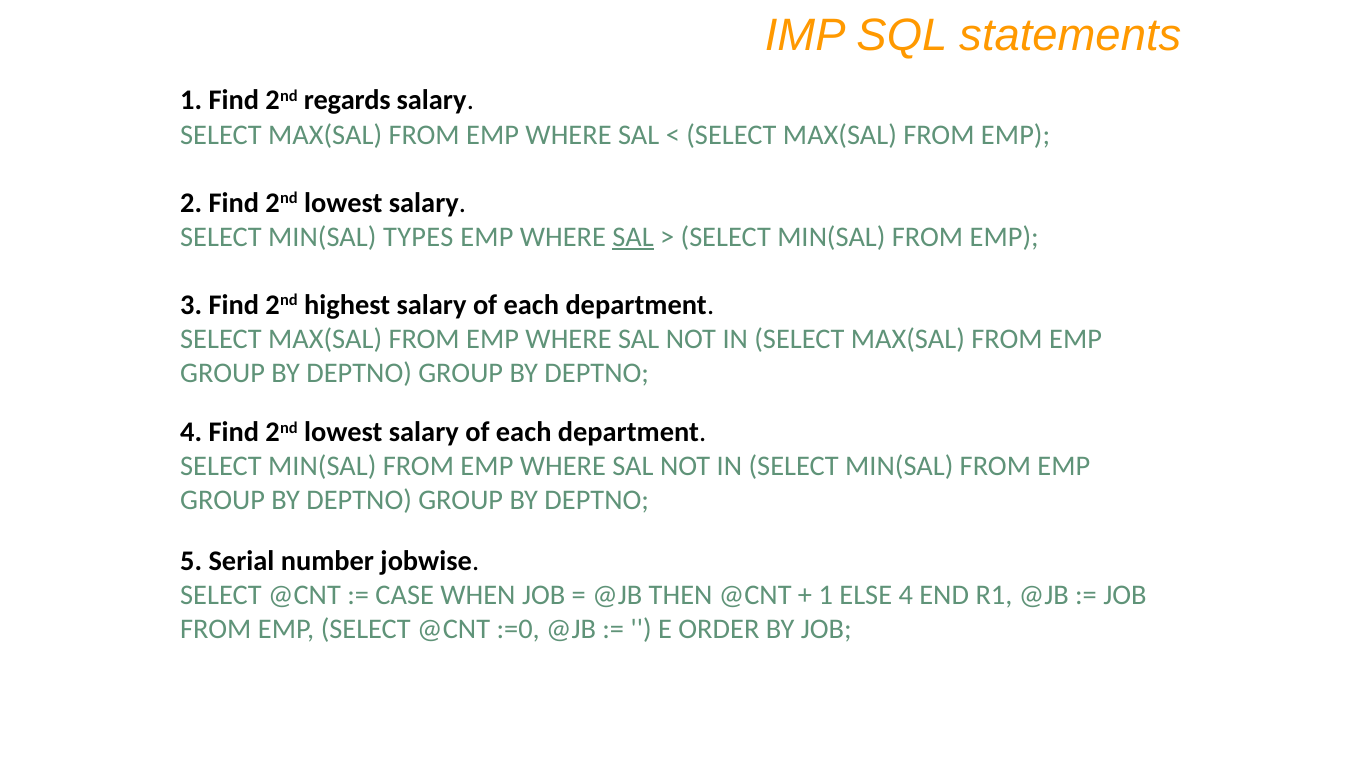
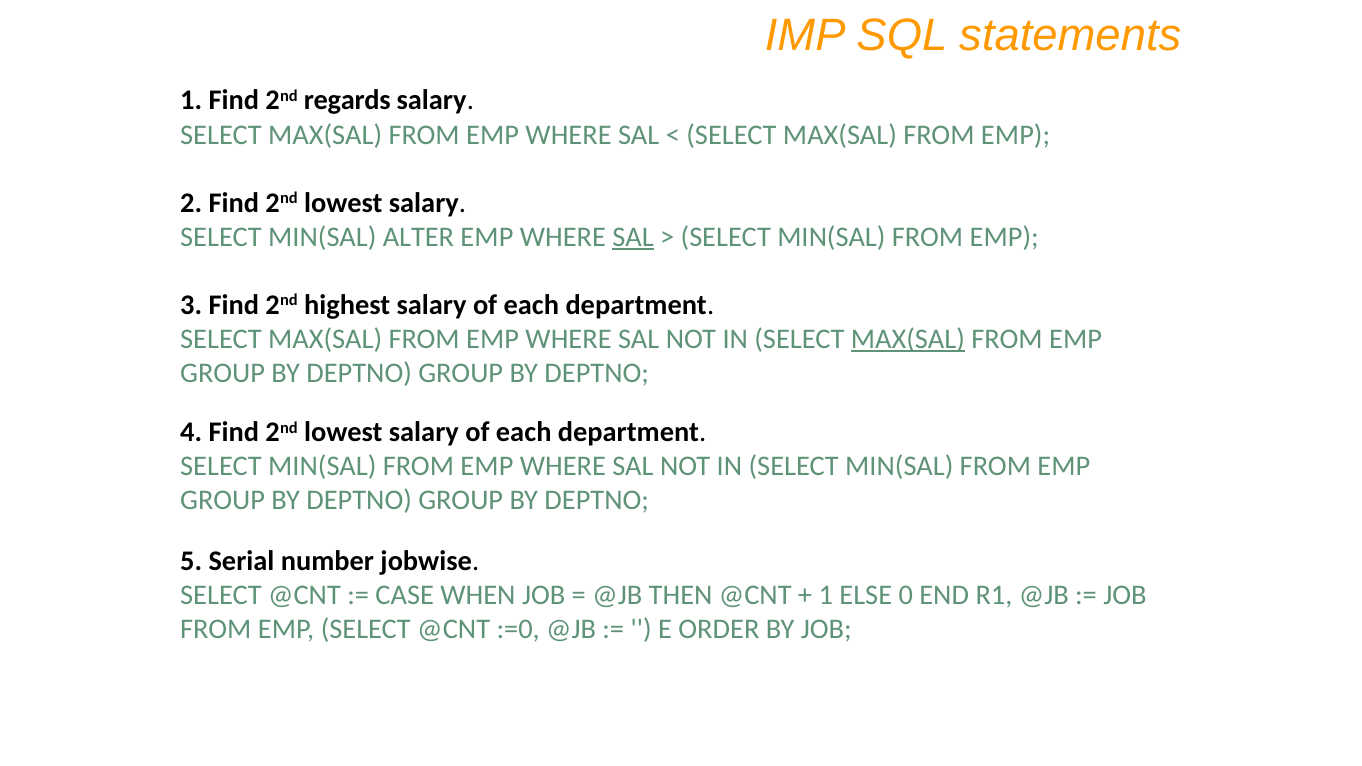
TYPES: TYPES -> ALTER (418, 237)
MAX(SAL underline: none -> present (908, 339)
ELSE 4: 4 -> 0 (906, 595)
